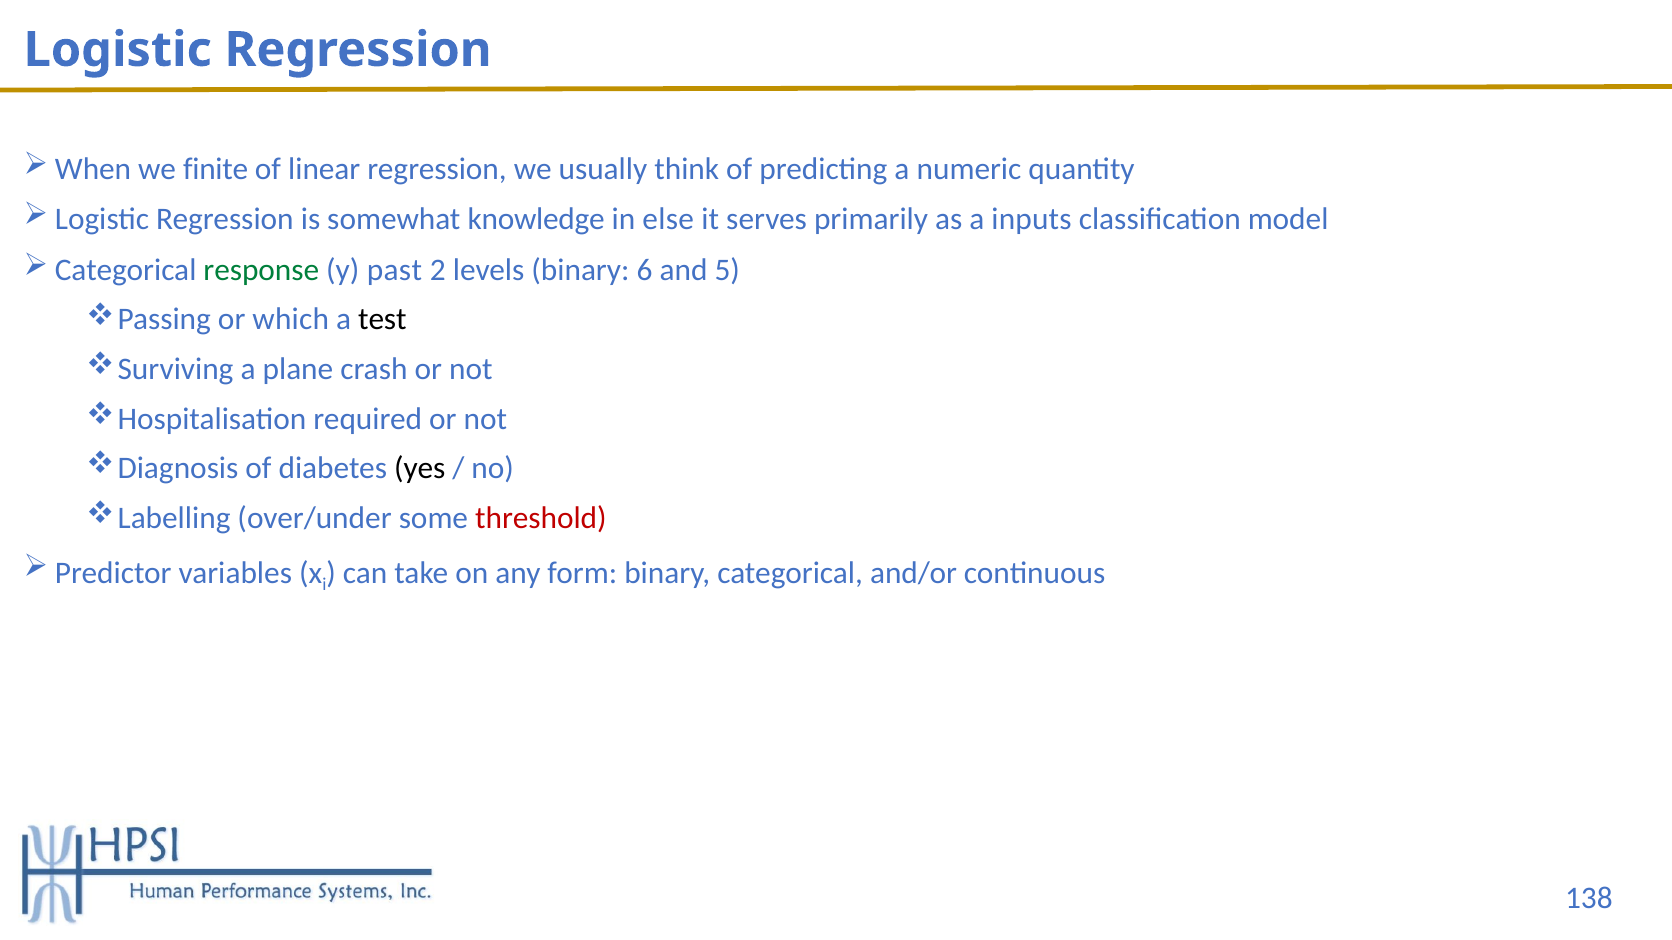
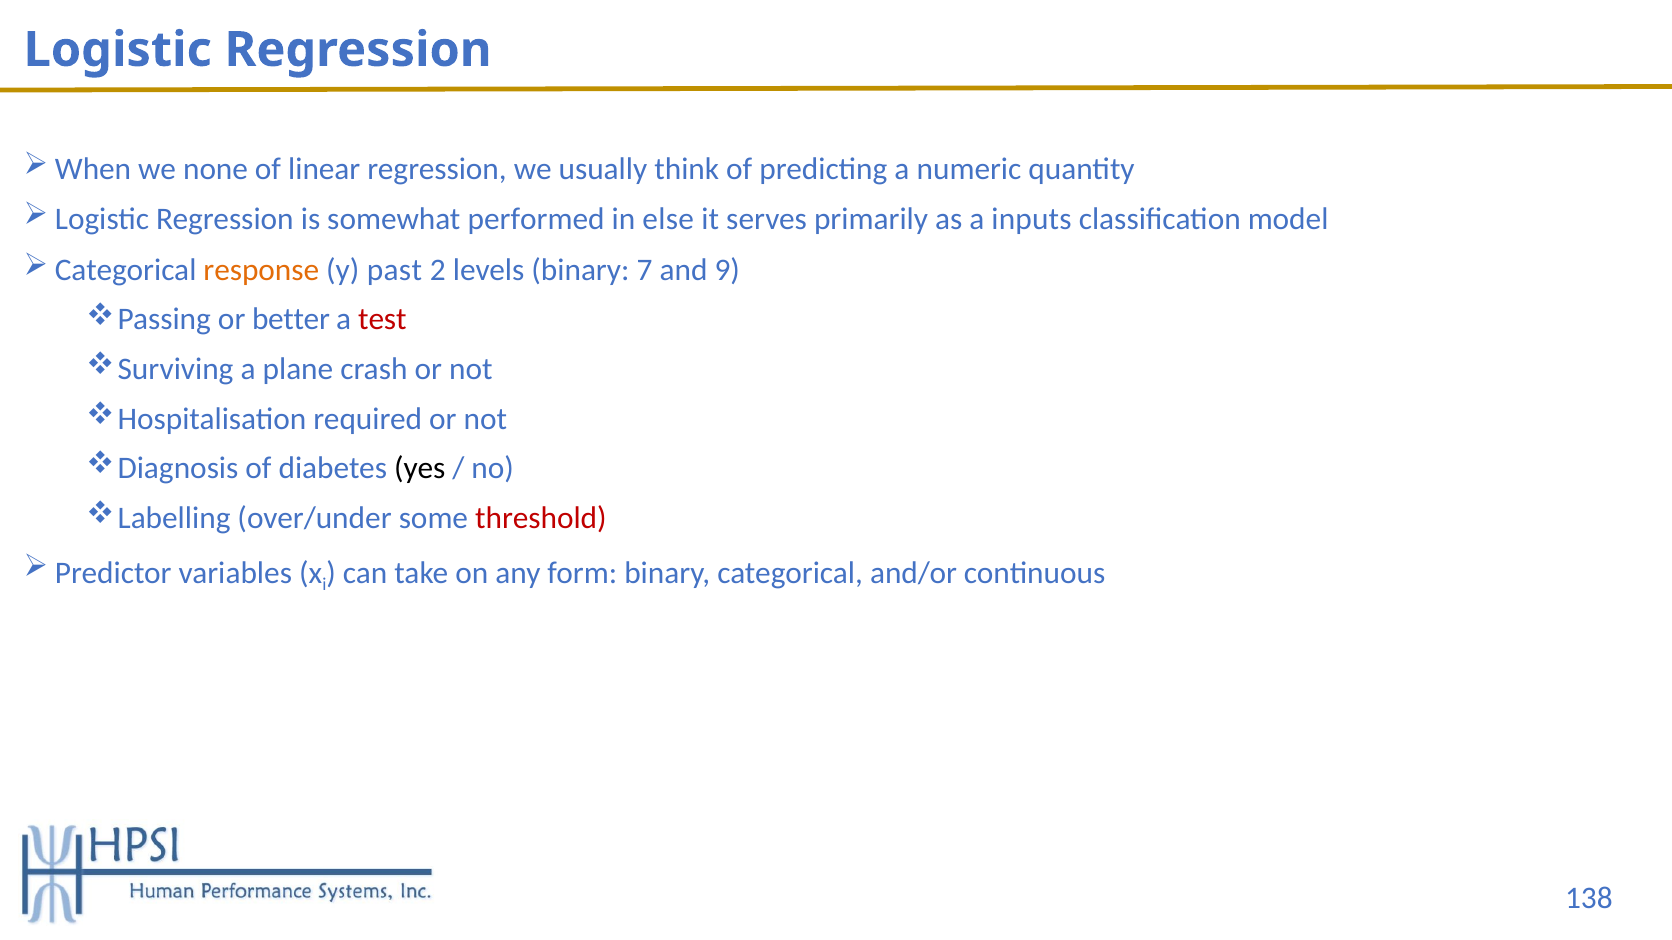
finite: finite -> none (216, 169)
knowledge: knowledge -> performed (536, 219)
response colour: green -> orange (261, 270)
6: 6 -> 7 (645, 270)
5: 5 -> 9 (727, 270)
which: which -> better (291, 320)
test colour: black -> red (382, 320)
